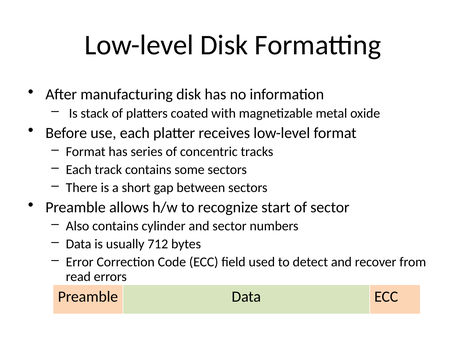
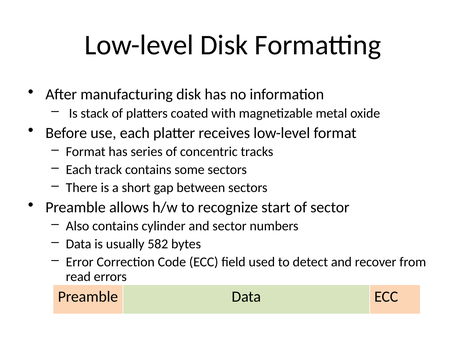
712: 712 -> 582 (158, 244)
